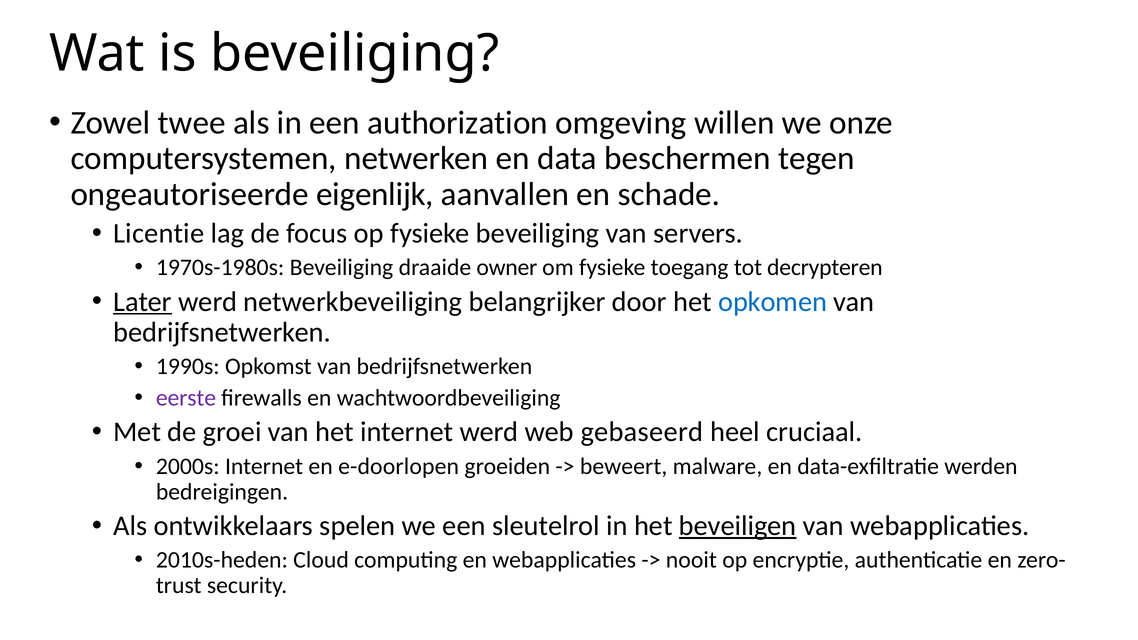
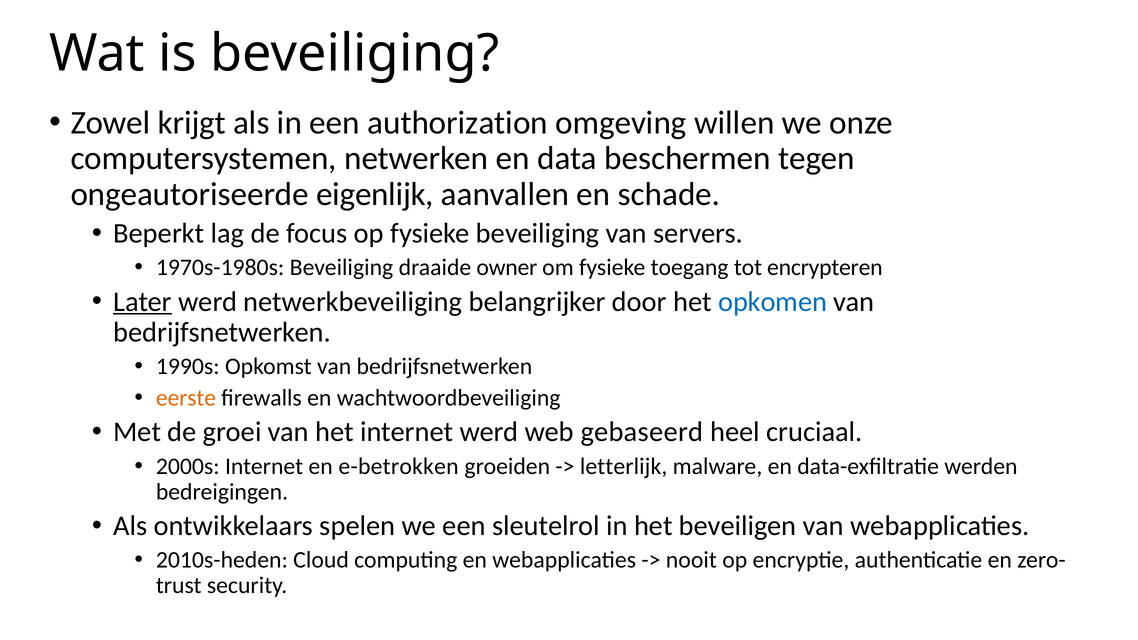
twee: twee -> krijgt (192, 123)
Licentie: Licentie -> Beperkt (159, 234)
decrypteren: decrypteren -> encrypteren (825, 268)
eerste colour: purple -> orange (186, 398)
e-doorlopen: e-doorlopen -> e-betrokken (399, 466)
beweert: beweert -> letterlijk (624, 466)
beveiligen underline: present -> none (738, 526)
